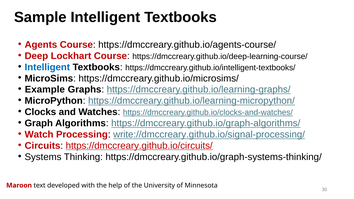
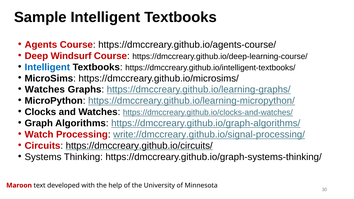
Lockhart: Lockhart -> Windsurf (71, 56)
Example: Example -> Watches (45, 90)
https://dmccreary.github.io/circuits/ colour: red -> black (139, 146)
